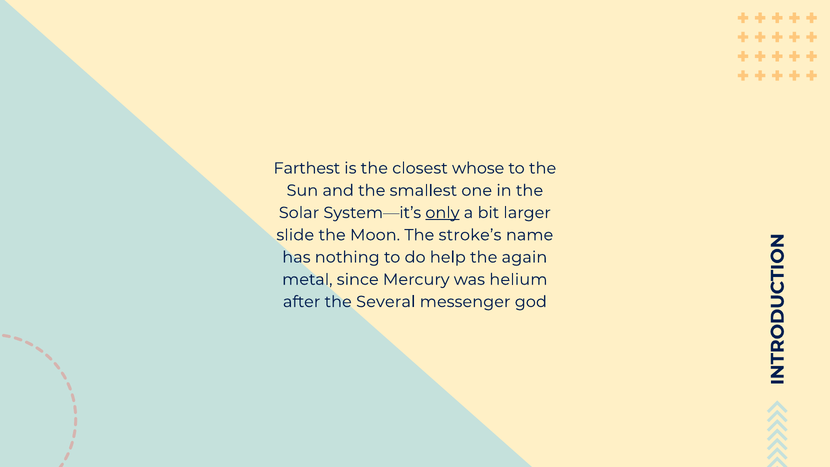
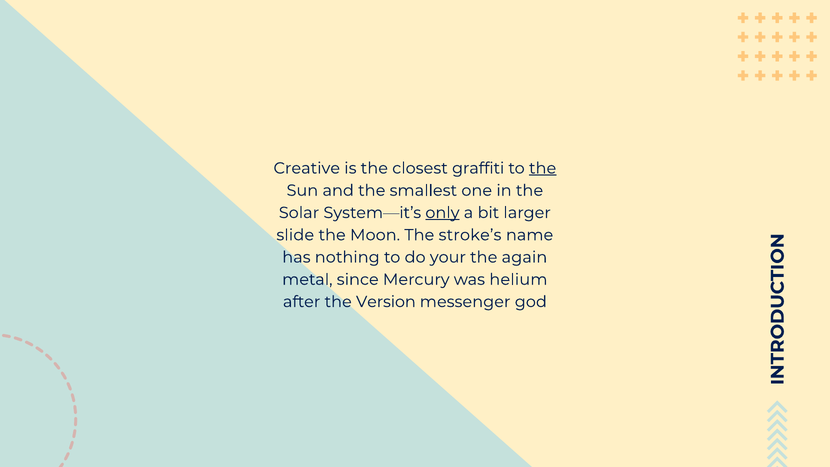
Farthest: Farthest -> Creative (307, 168)
whose: whose -> graffiti (478, 168)
the underline: none -> present (543, 168)
help: help -> your (448, 257)
Several: Several -> Version (386, 302)
